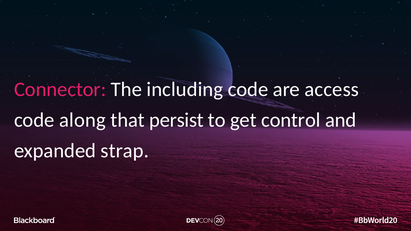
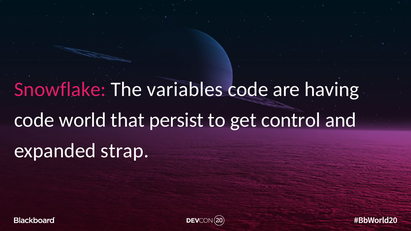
Connector: Connector -> Snowflake (60, 89)
including: including -> variables (185, 89)
access: access -> having (332, 89)
along: along -> world (83, 120)
